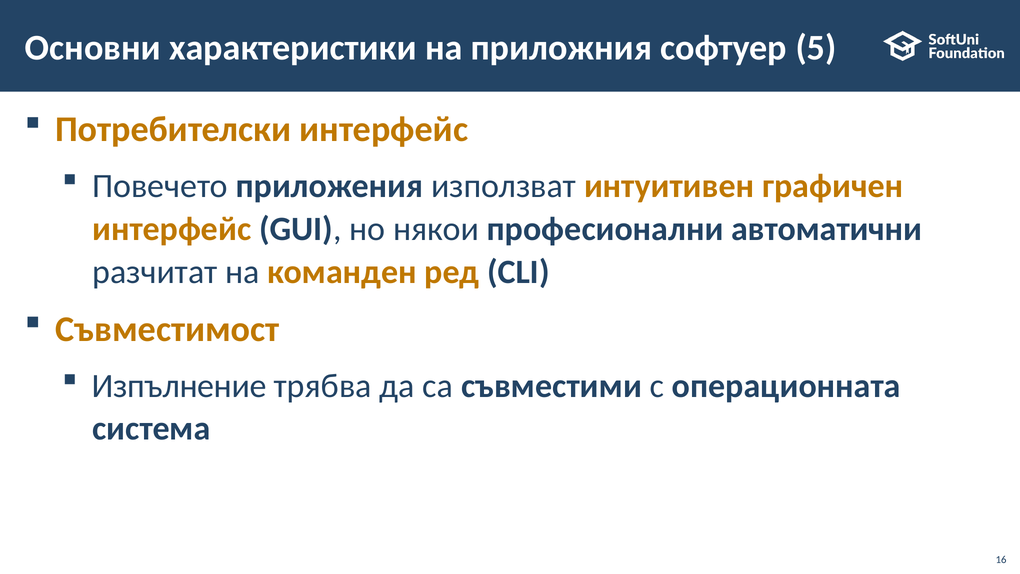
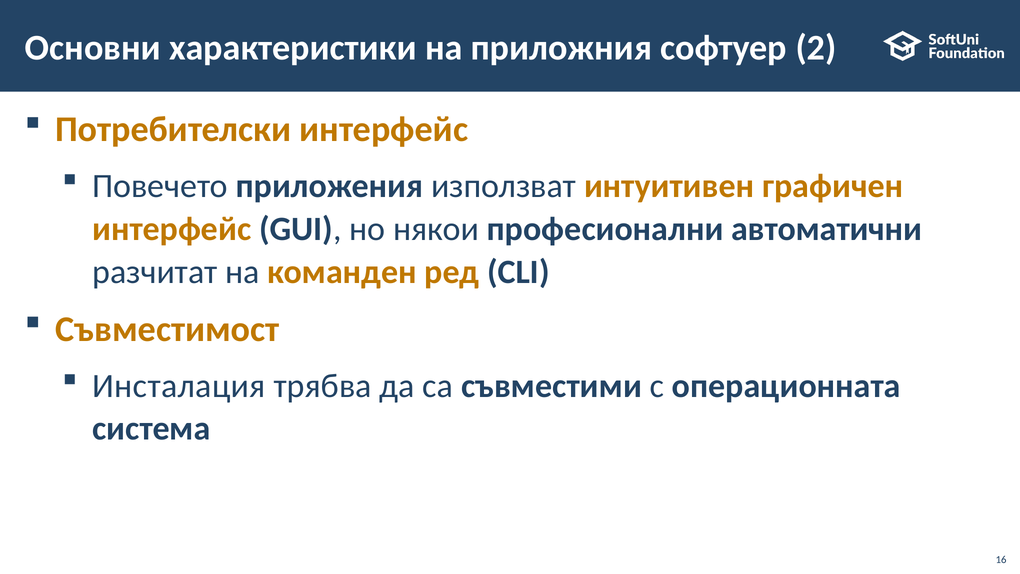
5: 5 -> 2 (816, 48)
Изпълнение: Изпълнение -> Инсталация (179, 386)
